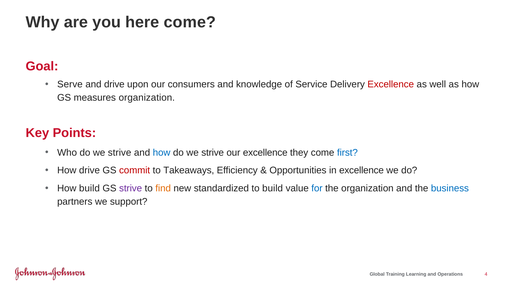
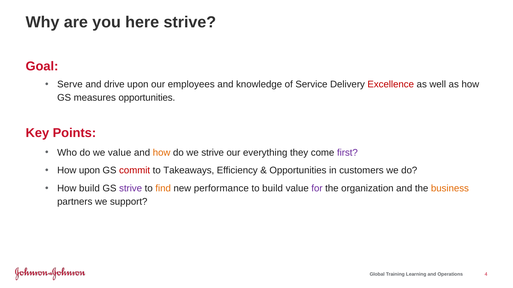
here come: come -> strive (190, 22)
consumers: consumers -> employees (191, 85)
measures organization: organization -> opportunities (147, 98)
Who do we strive: strive -> value (120, 153)
how colour: blue -> orange (162, 153)
our excellence: excellence -> everything (265, 153)
first colour: blue -> purple (347, 153)
How drive: drive -> upon (90, 171)
in excellence: excellence -> customers (361, 171)
standardized: standardized -> performance (221, 189)
for colour: blue -> purple (317, 189)
business colour: blue -> orange (450, 189)
